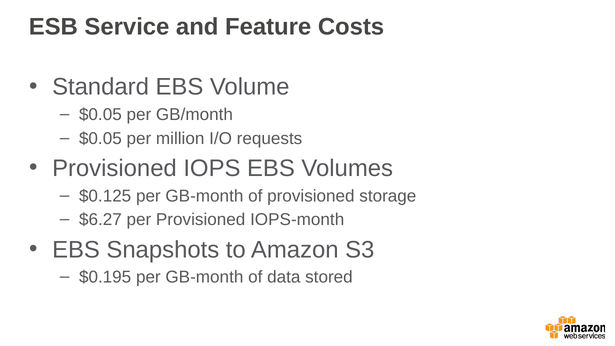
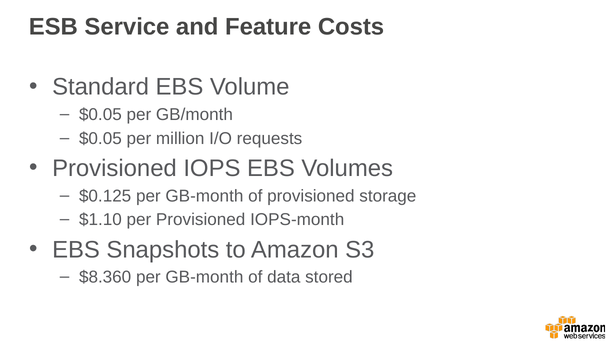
$6.27: $6.27 -> $1.10 (100, 220)
$0.195: $0.195 -> $8.360 (105, 277)
